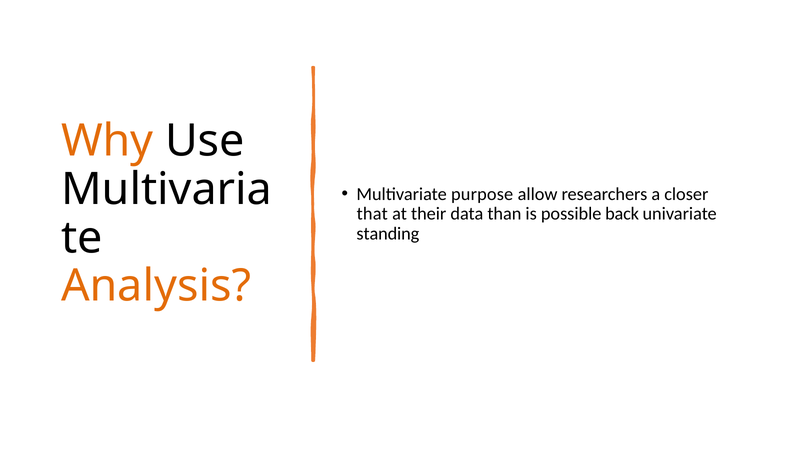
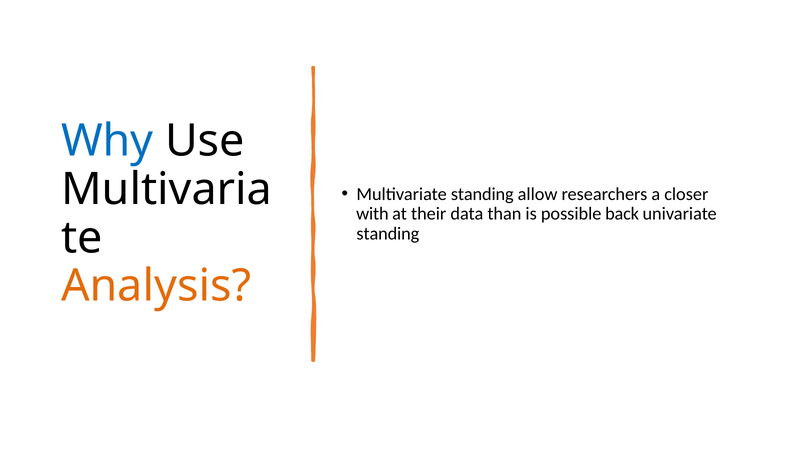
Why colour: orange -> blue (107, 141)
Multivariate purpose: purpose -> standing (482, 194)
that: that -> with (372, 214)
